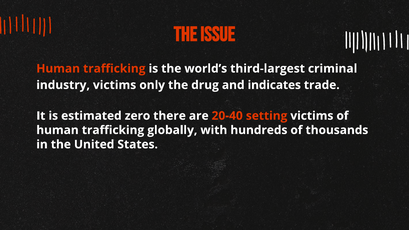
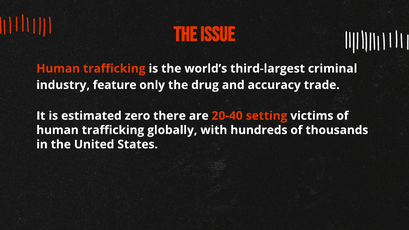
industry victims: victims -> feature (115, 85)
indicates: indicates -> accuracy (274, 85)
